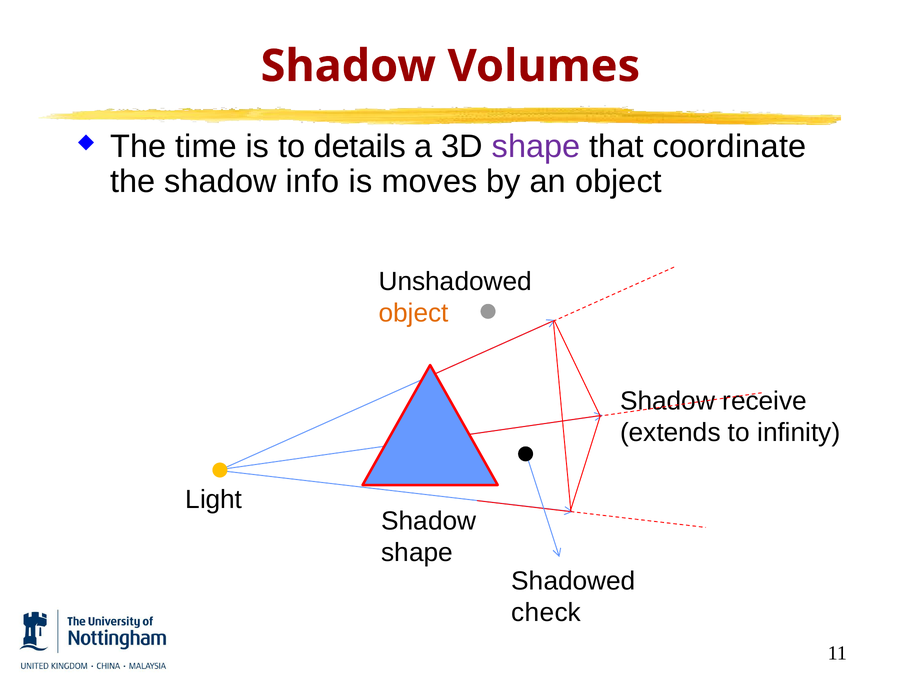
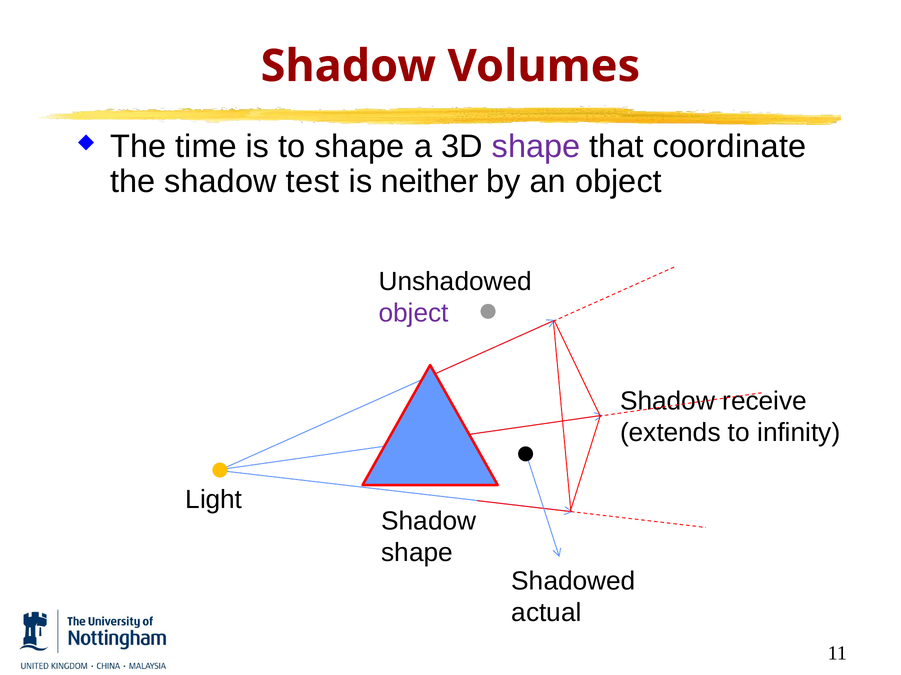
to details: details -> shape (360, 147)
info: info -> test (313, 182)
moves: moves -> neither (430, 182)
object colour: orange -> purple (414, 314)
check: check -> actual (546, 613)
